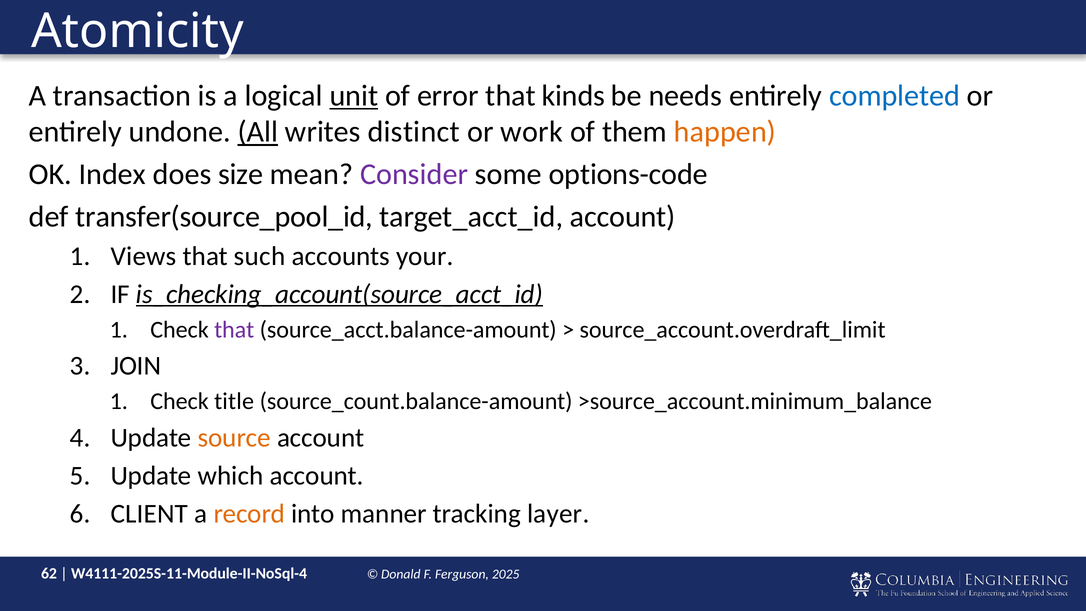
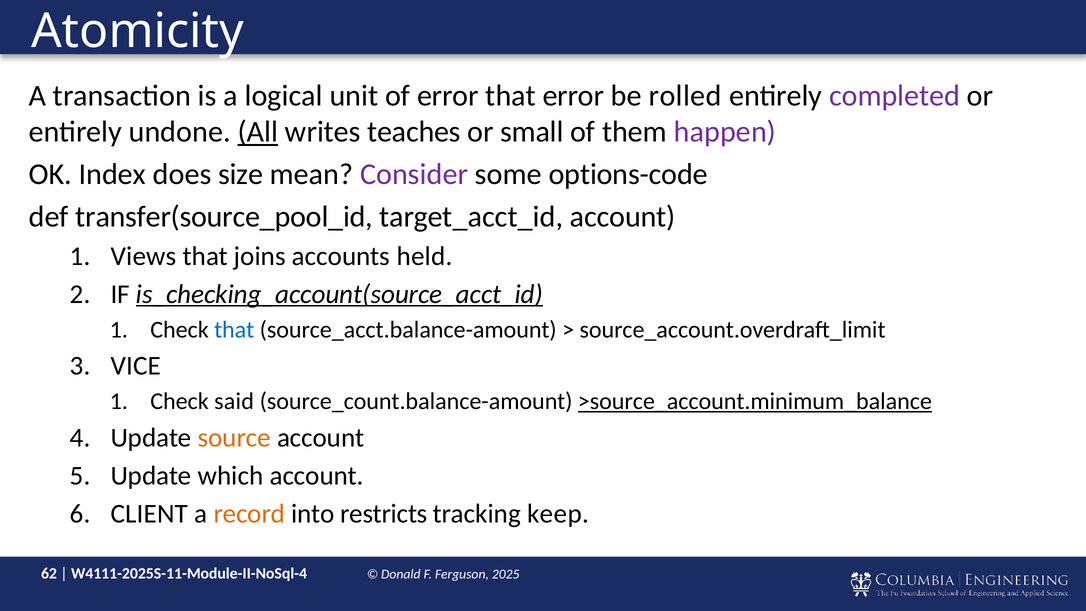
unit underline: present -> none (354, 96)
that kinds: kinds -> error (573, 96)
needs: needs -> rolled (685, 96)
completed colour: blue -> purple (895, 96)
distinct: distinct -> teaches (414, 132)
work: work -> small (532, 132)
happen colour: orange -> purple (725, 132)
such: such -> joins (260, 256)
your: your -> held (425, 256)
that colour: purple -> blue (234, 330)
JOIN: JOIN -> VICE (136, 366)
title: title -> said (234, 401)
>source_account.minimum_balance underline: none -> present (755, 401)
manner: manner -> restricts (384, 514)
layer: layer -> keep (558, 514)
